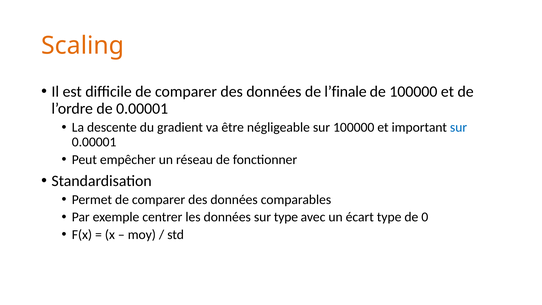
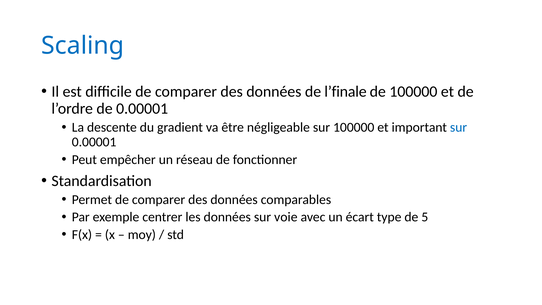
Scaling colour: orange -> blue (83, 46)
sur type: type -> voie (286, 217)
0: 0 -> 5 (425, 217)
